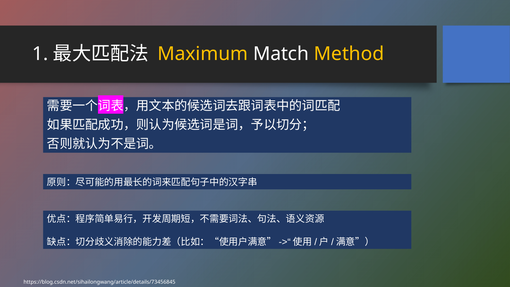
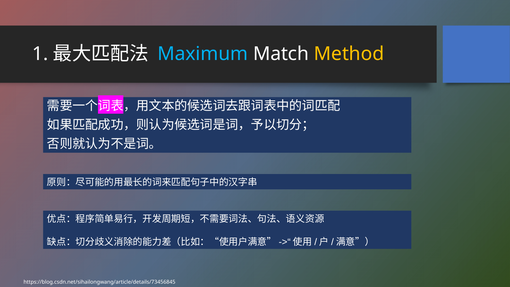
Maximum colour: yellow -> light blue (203, 54)
